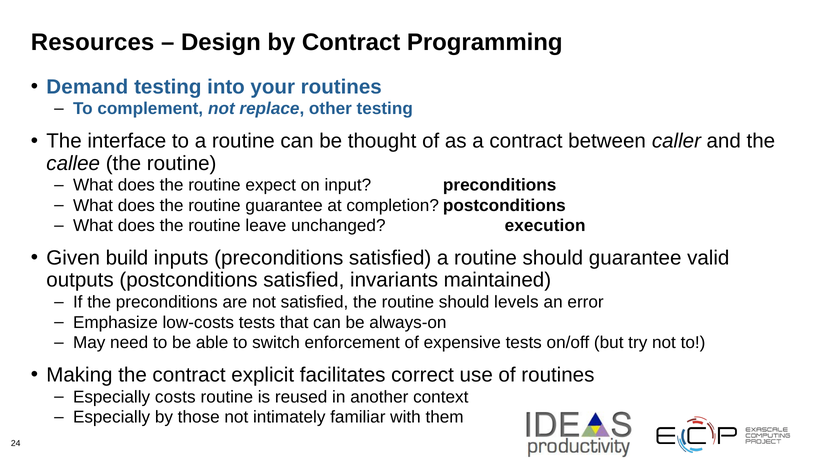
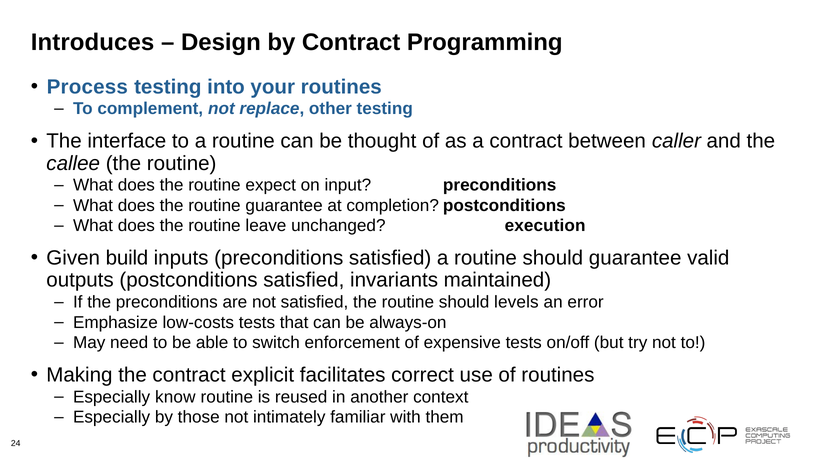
Resources: Resources -> Introduces (93, 42)
Demand: Demand -> Process (87, 87)
costs: costs -> know (175, 397)
